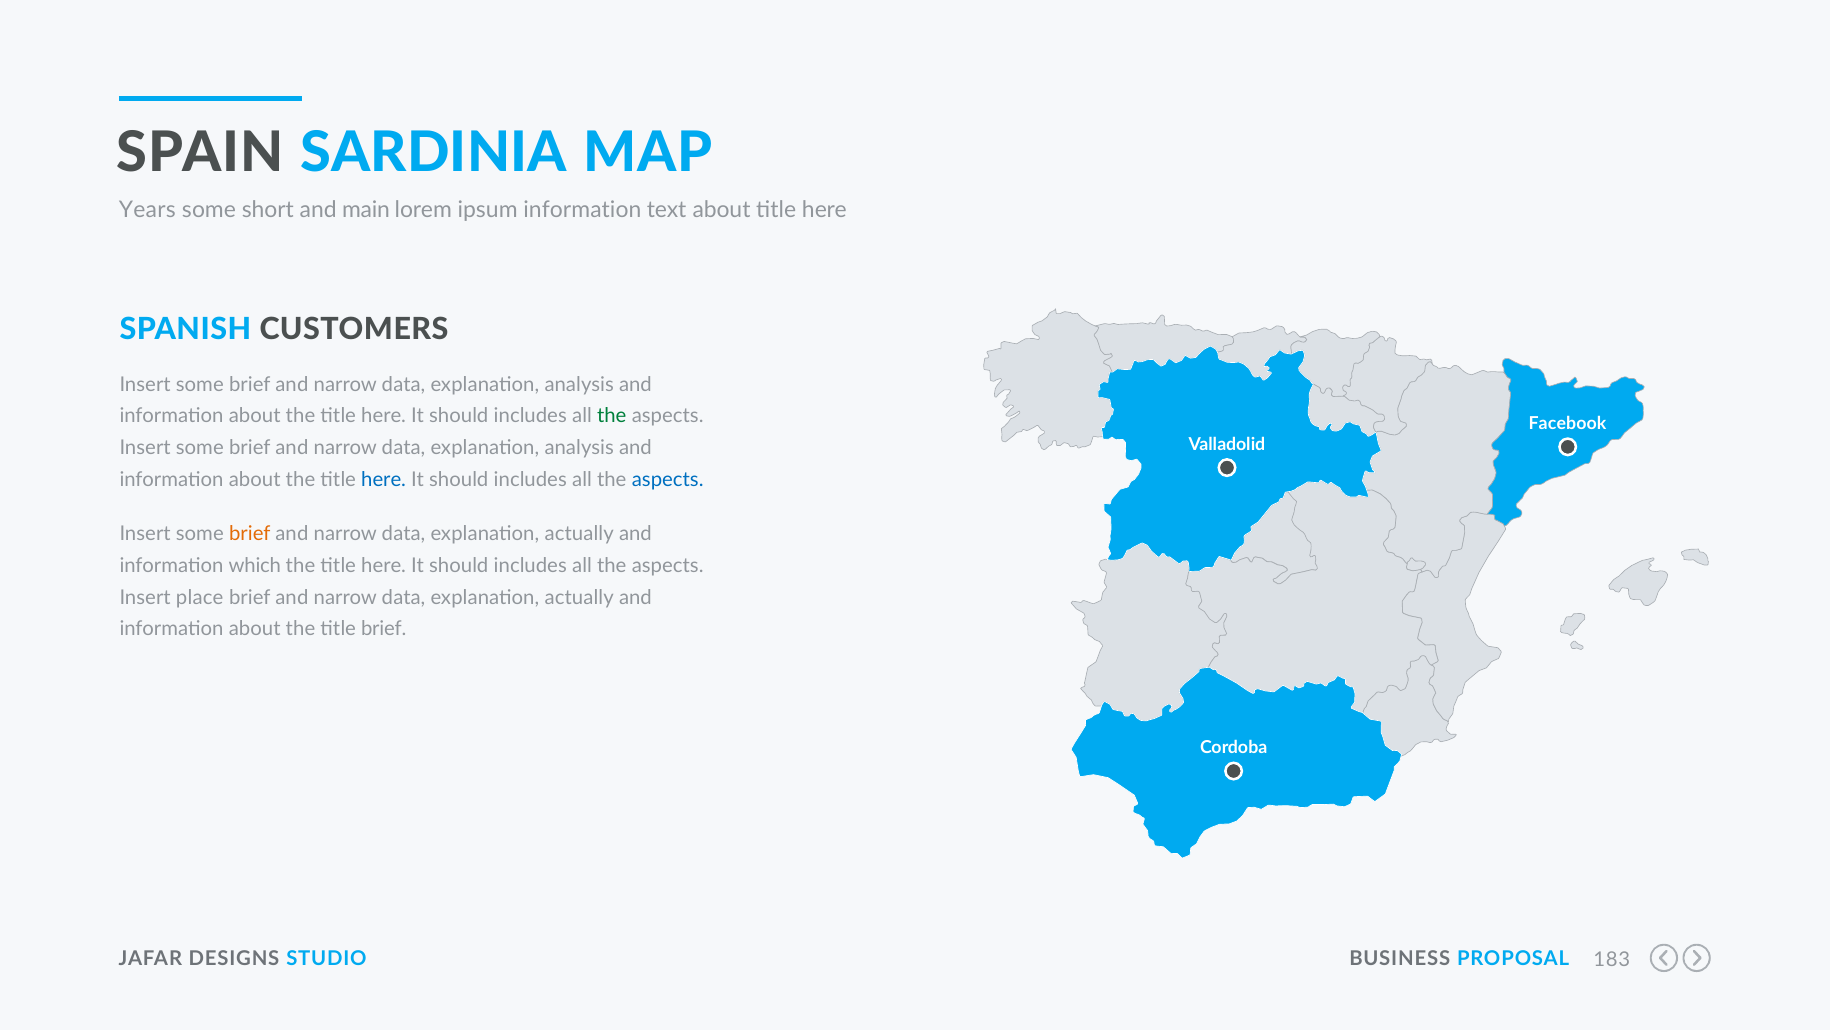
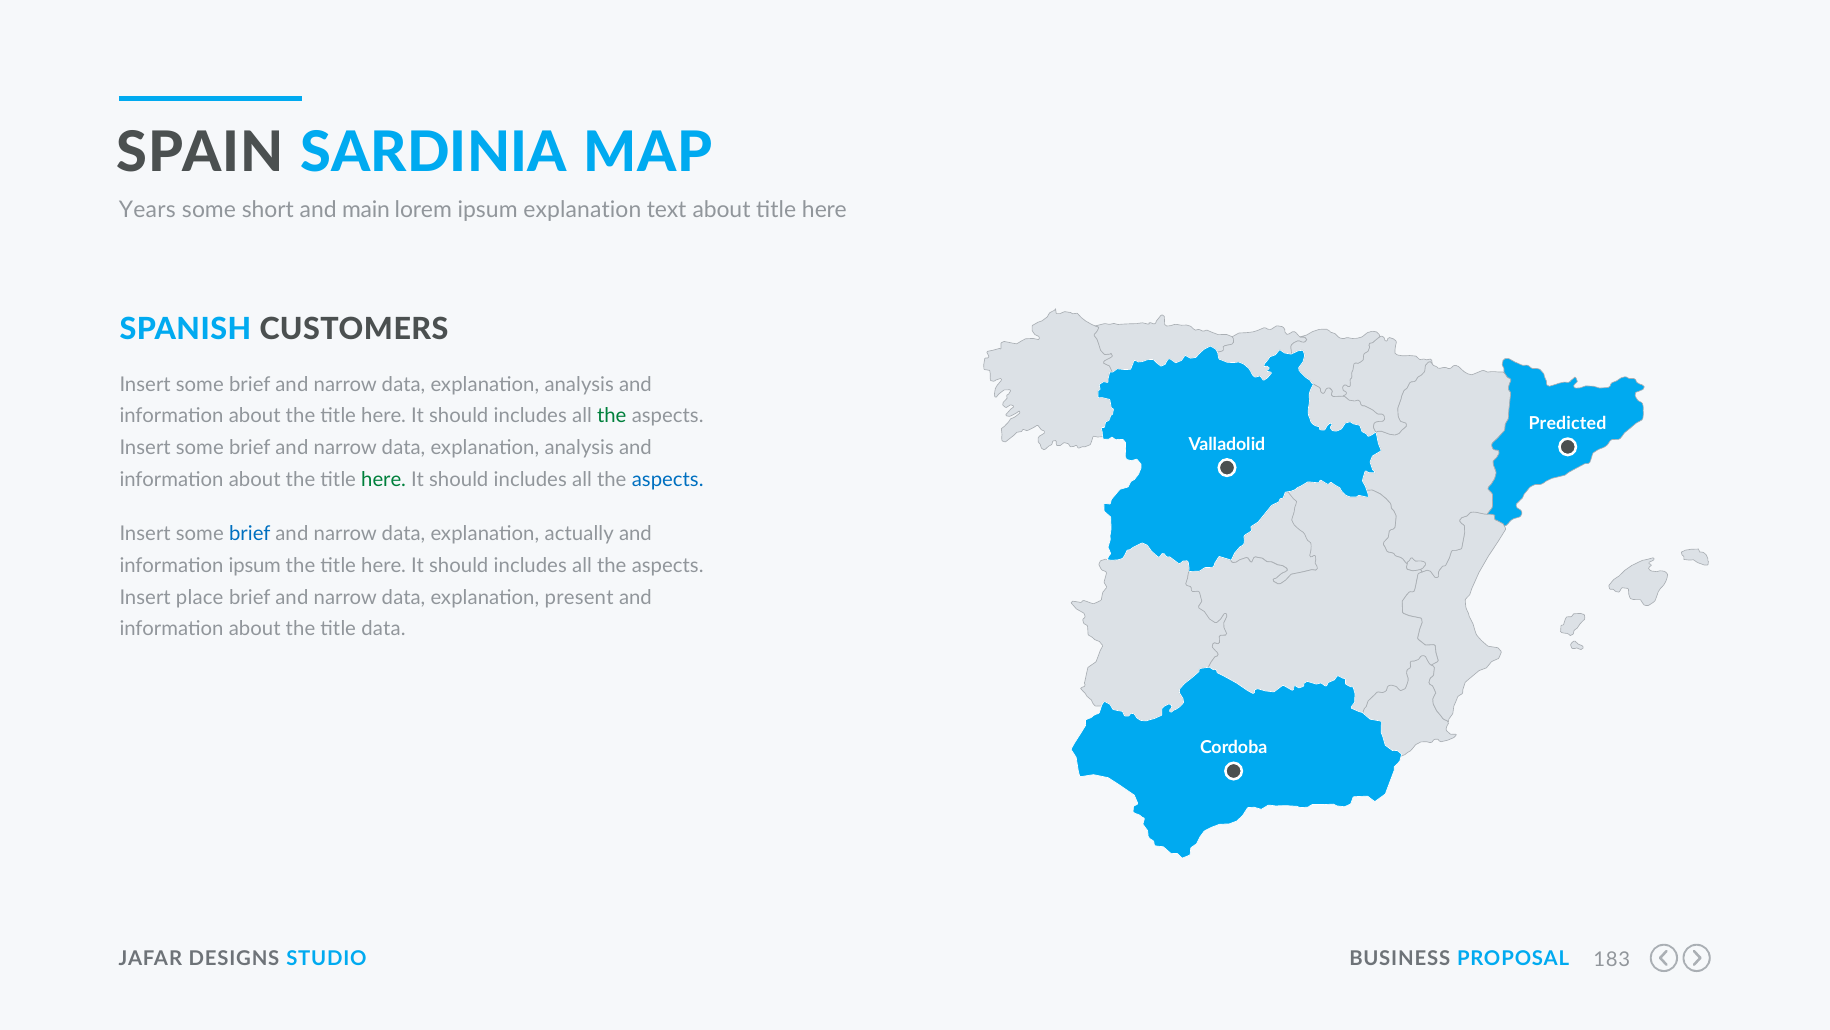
ipsum information: information -> explanation (582, 210)
Facebook: Facebook -> Predicted (1567, 423)
here colour: blue -> green (384, 479)
brief colour: orange -> blue (250, 534)
information which: which -> ipsum (255, 565)
actually: actually -> present (579, 597)
title brief: brief -> data (383, 629)
